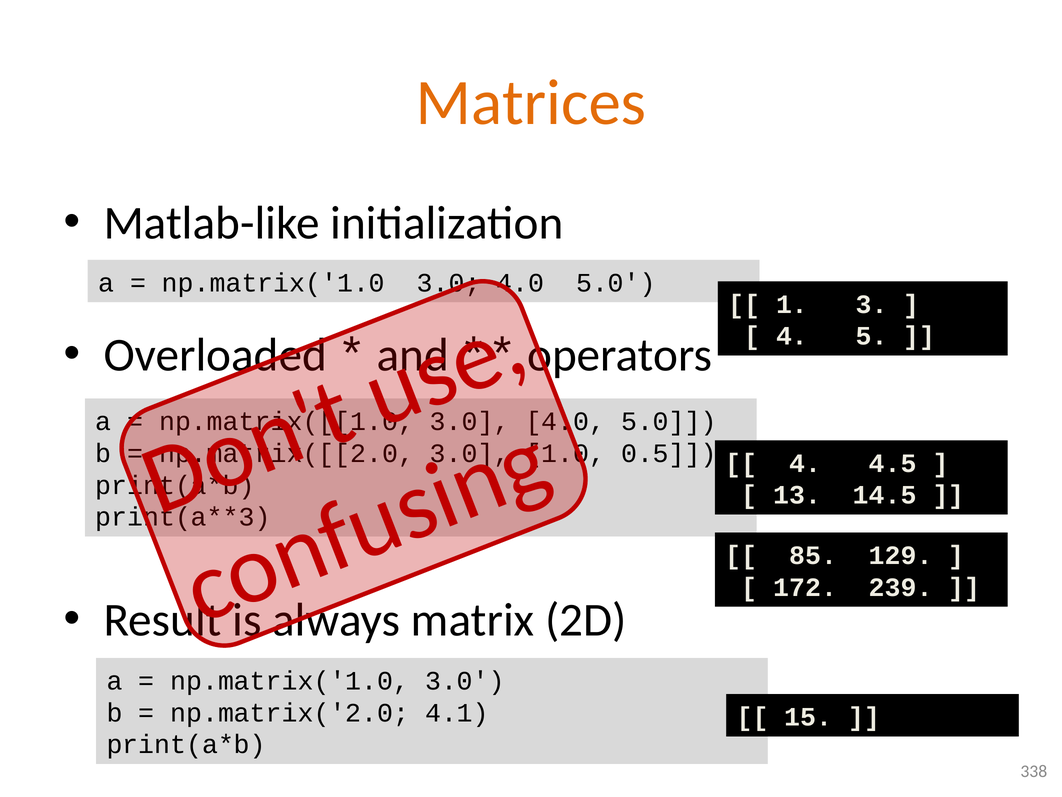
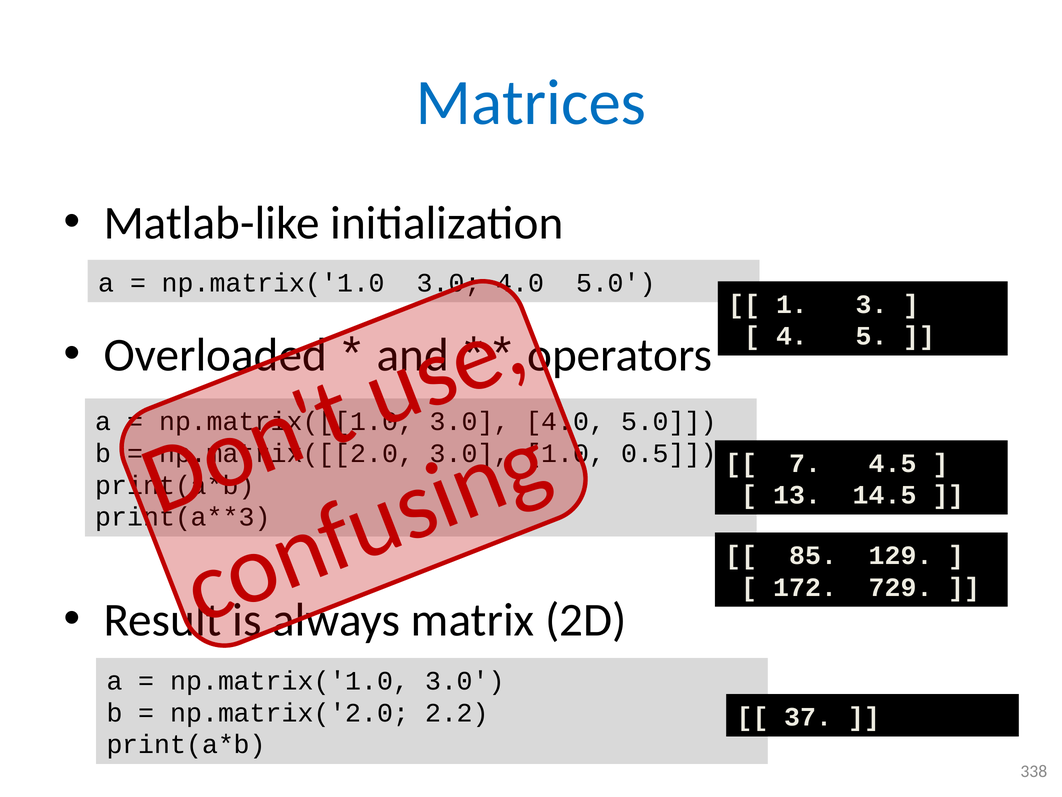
Matrices colour: orange -> blue (531, 103)
4: 4 -> 7 (805, 463)
239: 239 -> 729 (901, 587)
4.1: 4.1 -> 2.2 (457, 712)
15: 15 -> 37 (808, 717)
